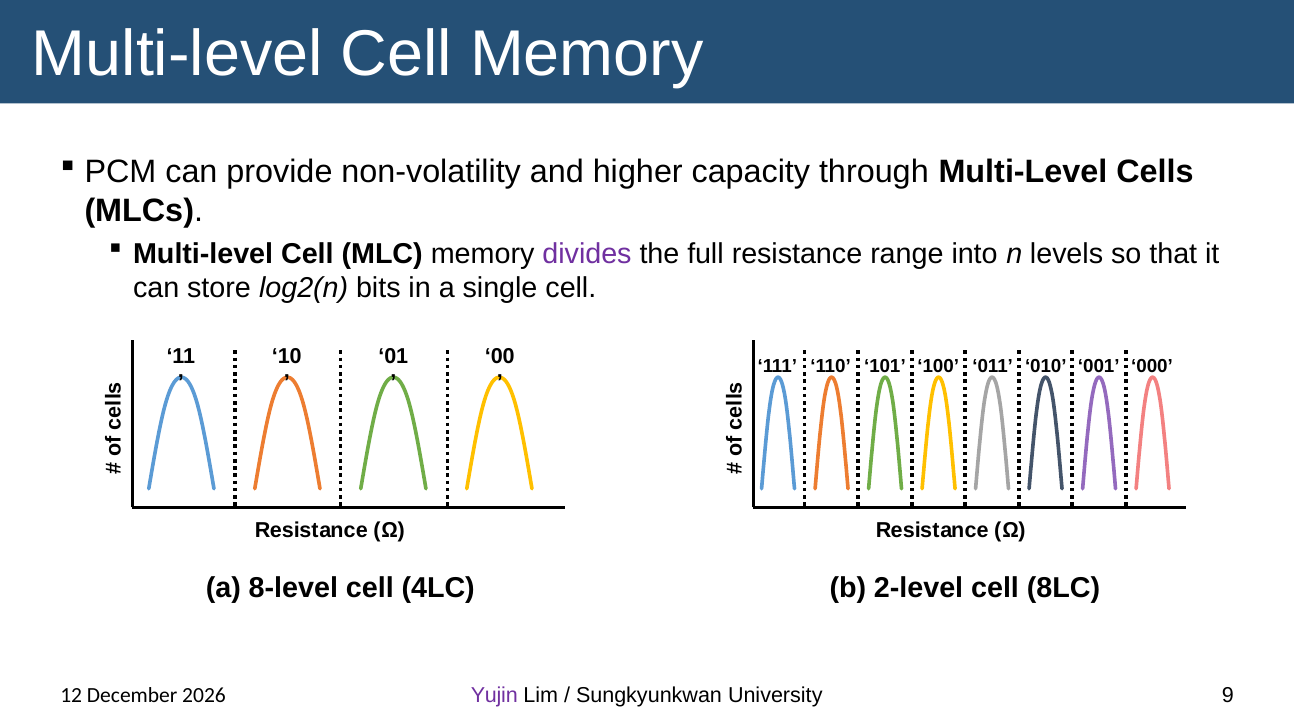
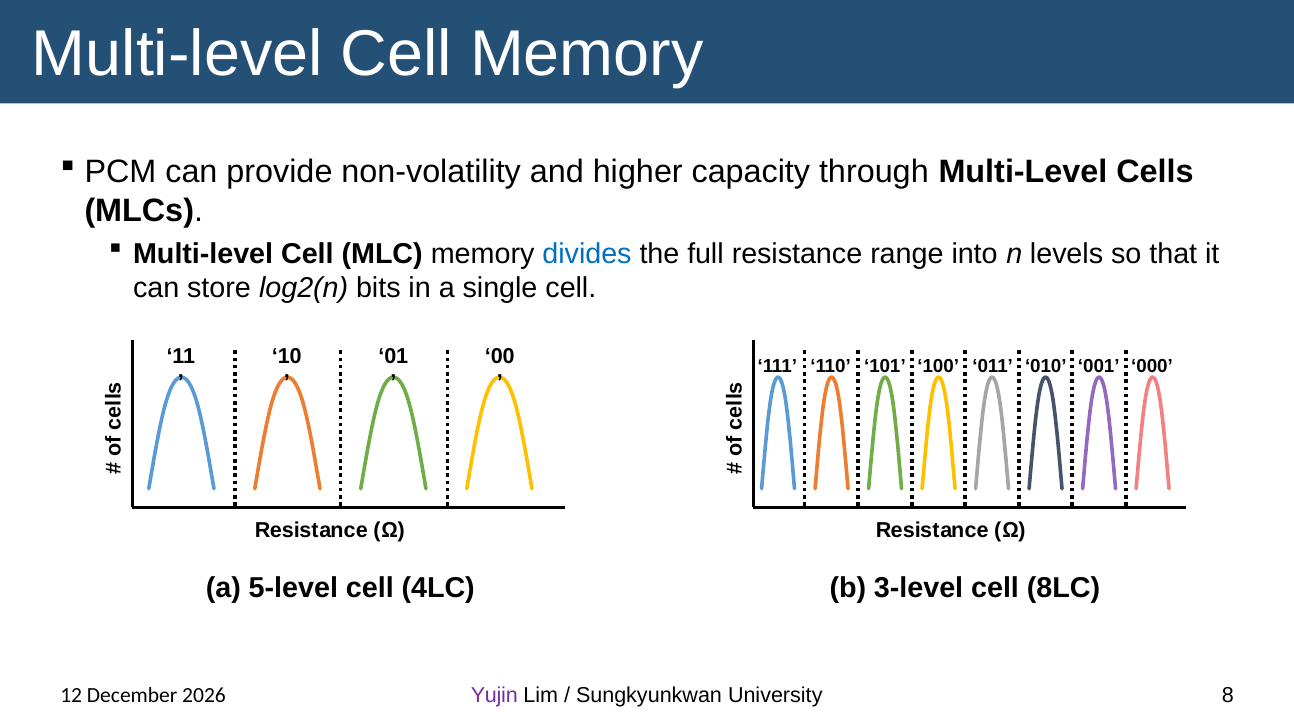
divides colour: purple -> blue (587, 254)
8-level: 8-level -> 5-level (293, 588)
2-level: 2-level -> 3-level (919, 588)
9: 9 -> 8 (1228, 696)
